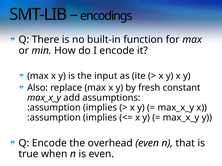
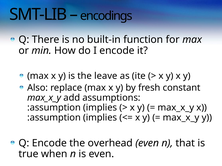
input: input -> leave (106, 76)
